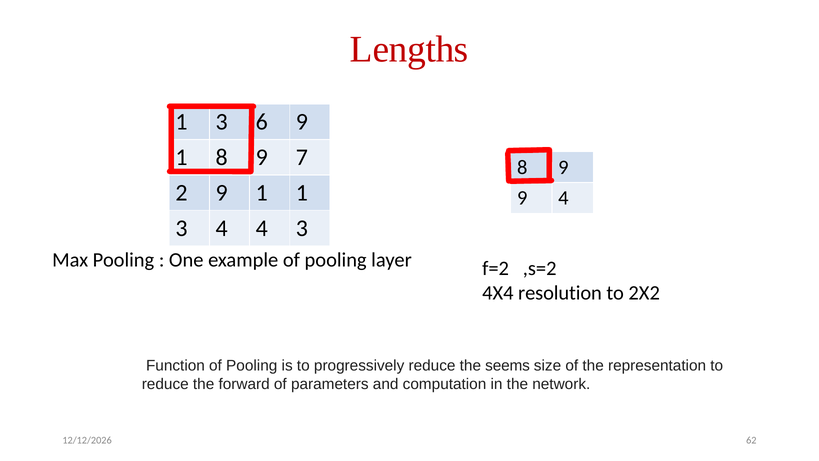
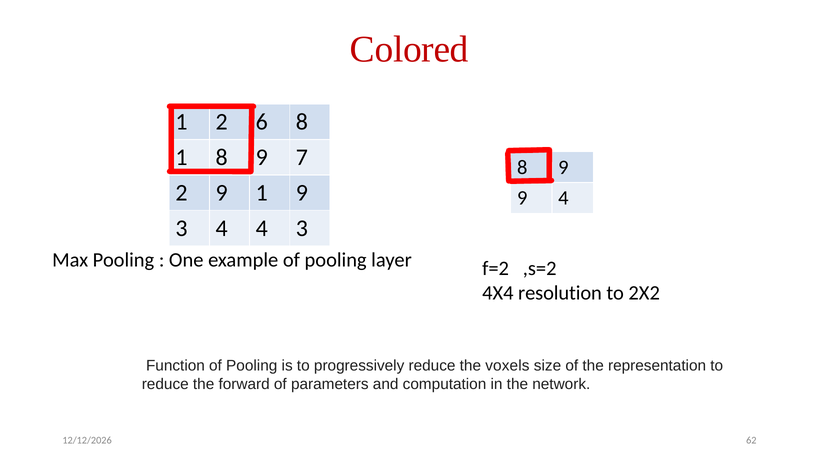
Lengths: Lengths -> Colored (409, 49)
3: 3 -> 2 (222, 122)
6 9: 9 -> 8 (302, 122)
1 1: 1 -> 9 (302, 193)
seems: seems -> voxels (507, 366)
